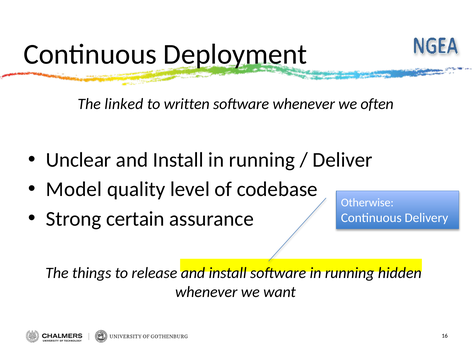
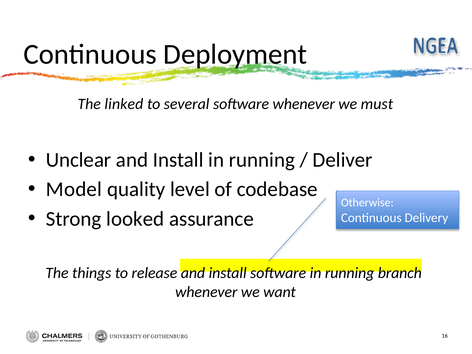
written: written -> several (187, 104)
often: often -> must (377, 104)
certain: certain -> looked (135, 219)
hidden: hidden -> branch (400, 273)
